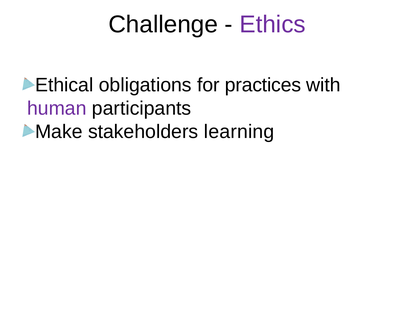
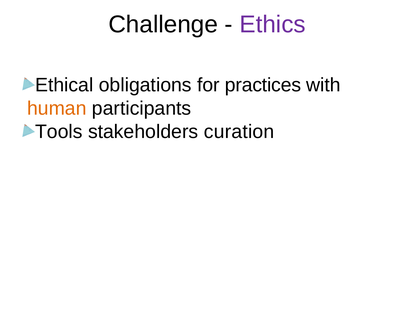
human colour: purple -> orange (57, 108)
Make: Make -> Tools (59, 131)
learning: learning -> curation (239, 131)
